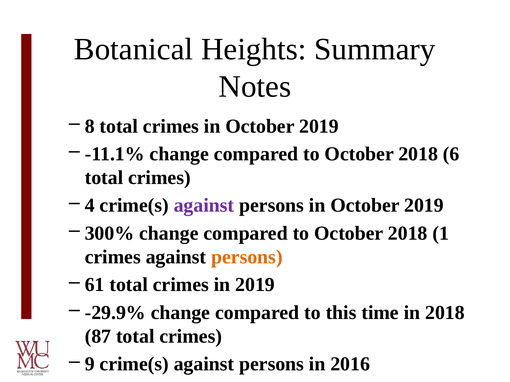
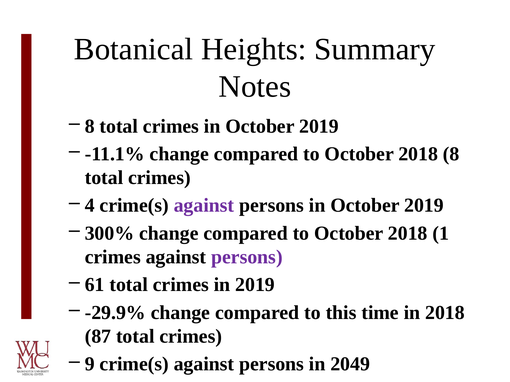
6: 6 -> 8 (451, 154)
persons colour: orange -> purple (247, 257)
2016: 2016 -> 2049 (350, 365)
